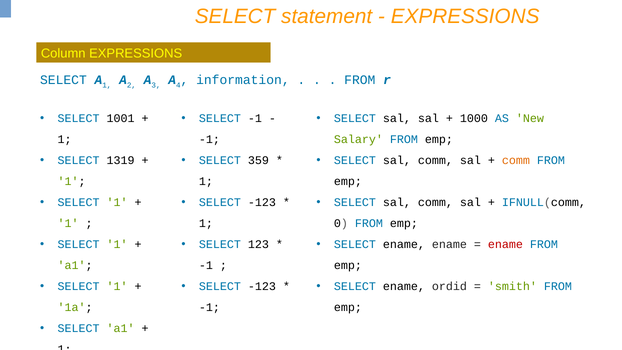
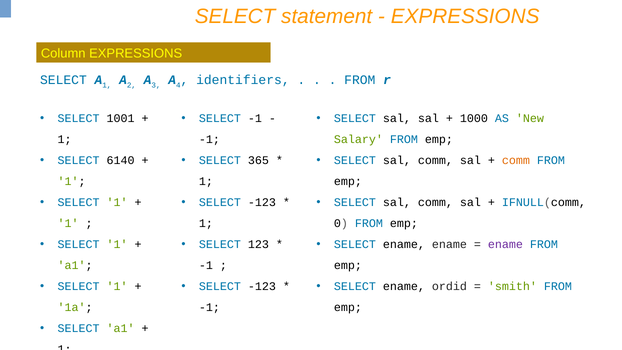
information: information -> identifiers (243, 80)
1319: 1319 -> 6140 (121, 160)
359: 359 -> 365 (258, 160)
ename colour: red -> purple (505, 244)
